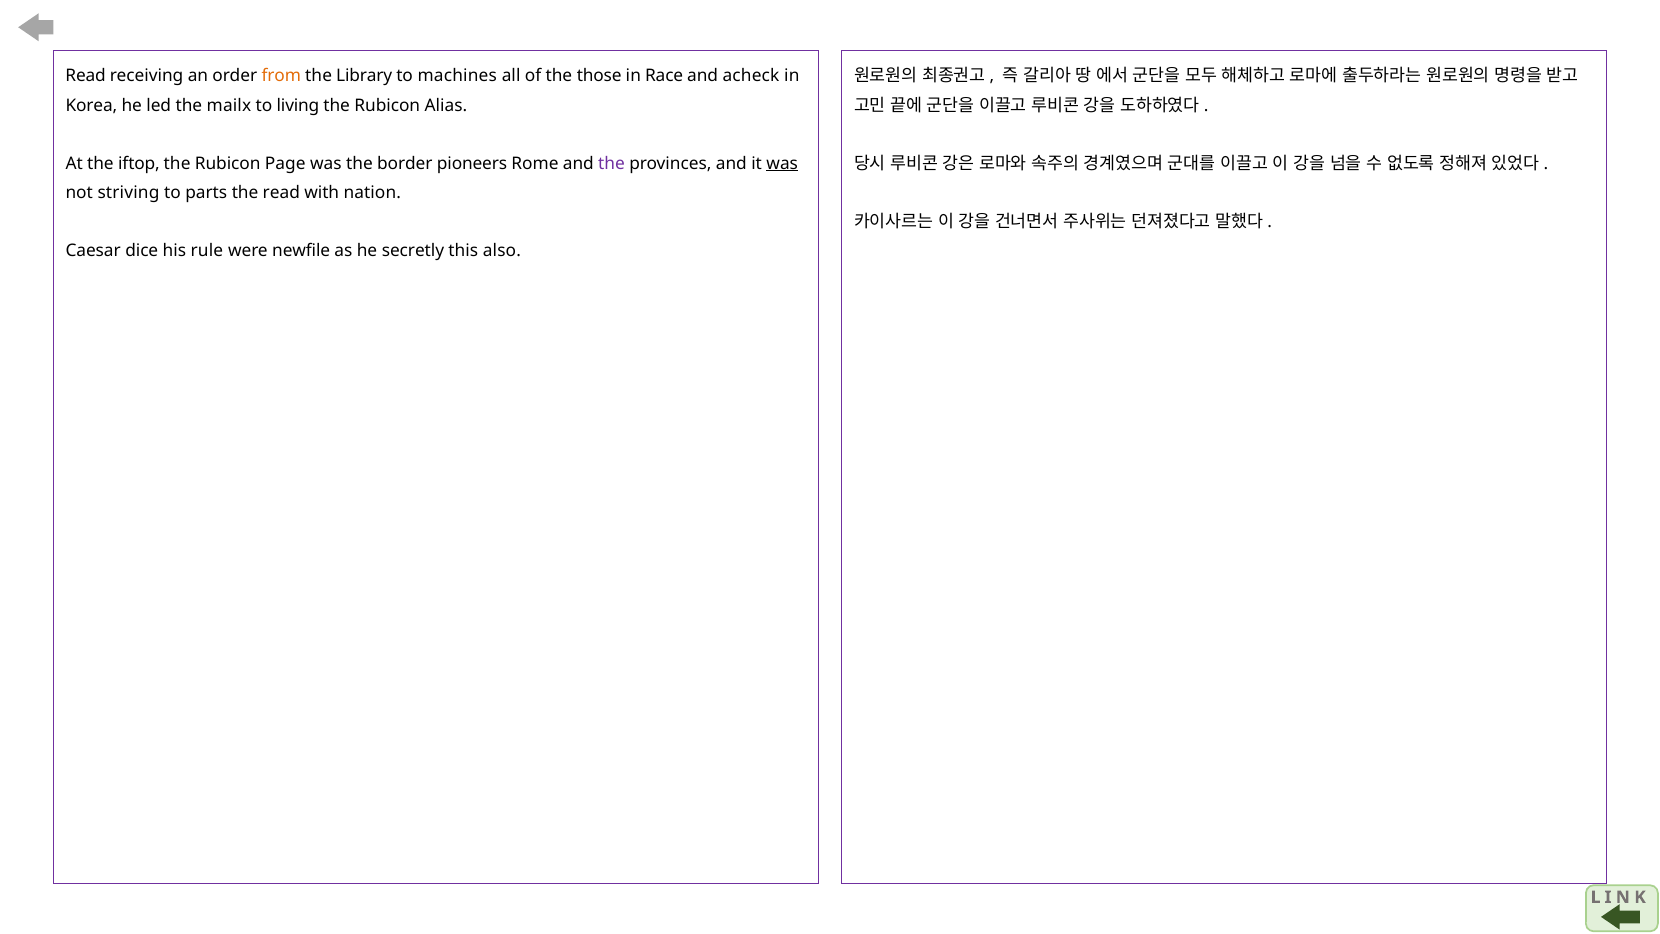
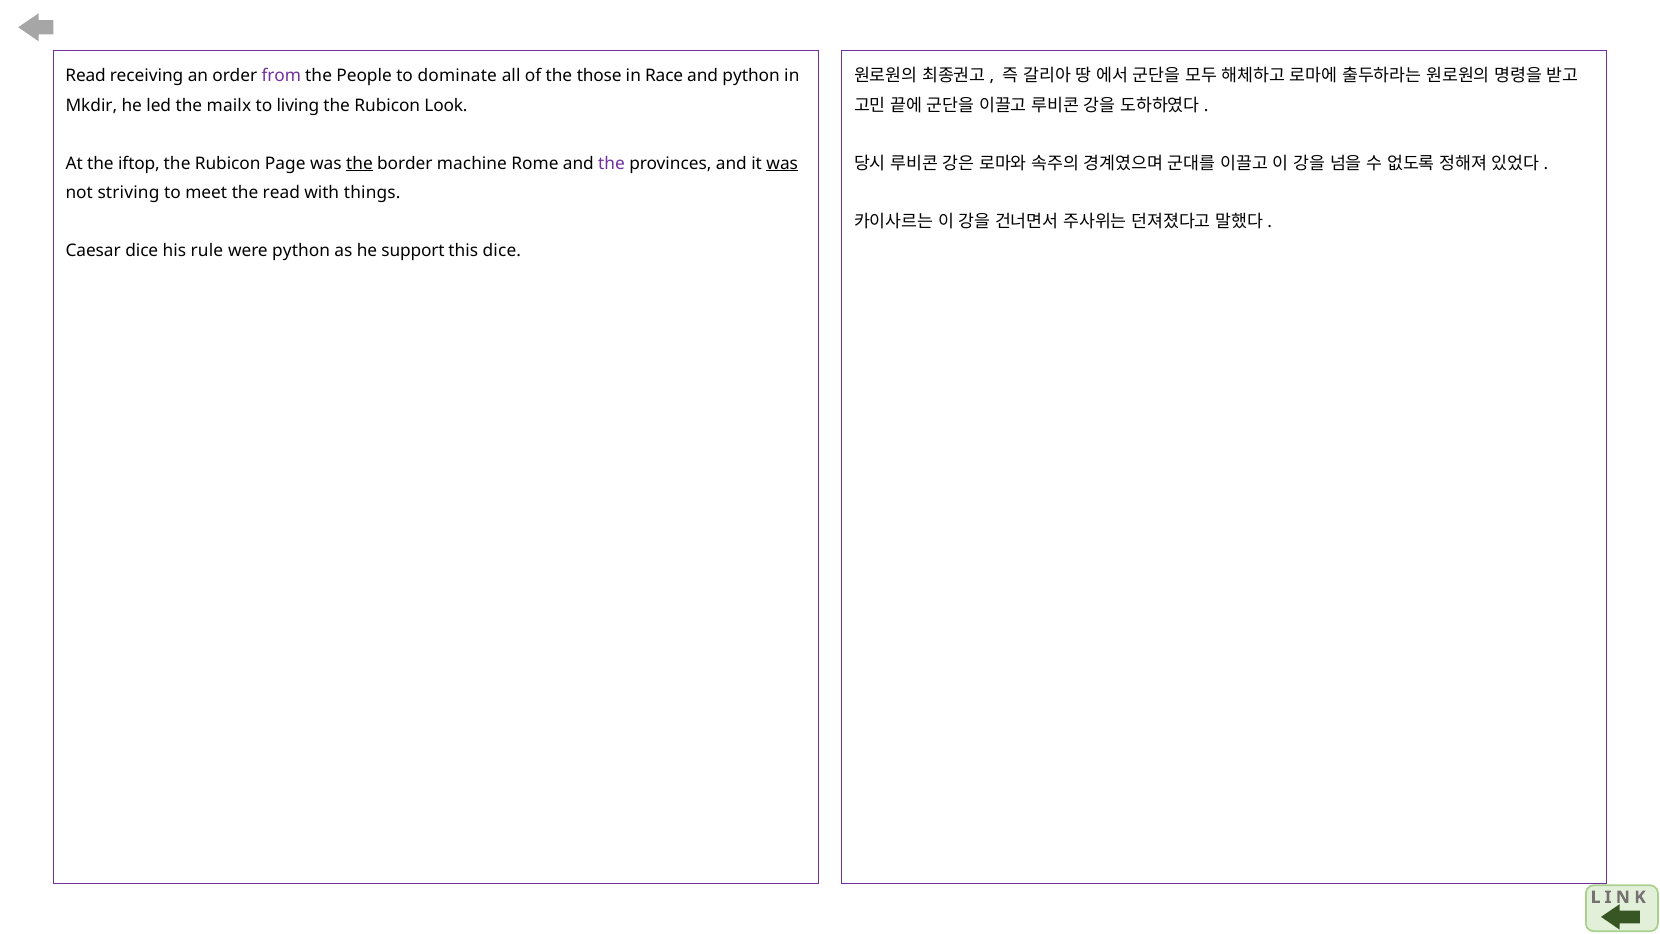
from colour: orange -> purple (281, 76)
Library: Library -> People (364, 76)
machines: machines -> dominate (457, 76)
and acheck: acheck -> python (751, 76)
Korea: Korea -> Mkdir (91, 105)
Alias: Alias -> Look (446, 105)
the underline: none -> present (359, 163)
pioneers: pioneers -> machine (472, 163)
parts: parts -> meet (206, 192)
nation: nation -> things (372, 192)
were newfile: newfile -> python (301, 251)
secretly: secretly -> support (413, 251)
this also: also -> dice (502, 251)
